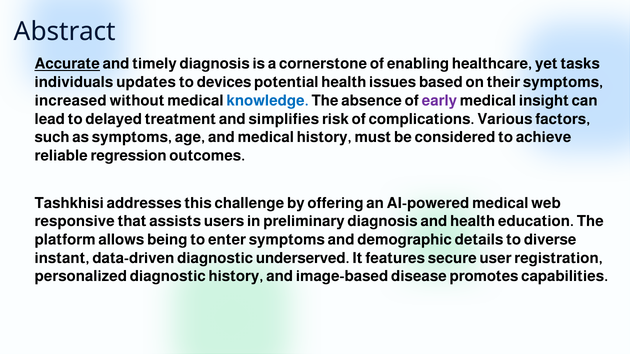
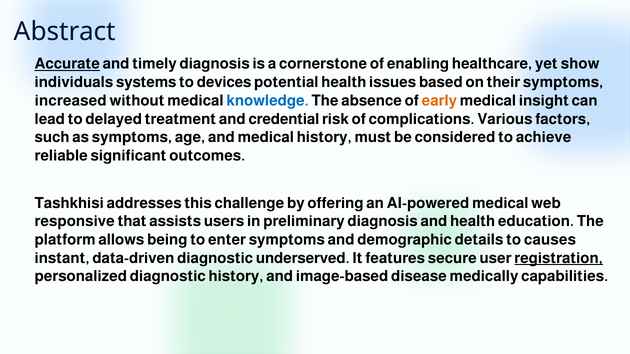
tasks: tasks -> show (580, 64)
updates: updates -> systems (146, 82)
early colour: purple -> orange (439, 101)
simplifies: simplifies -> credential (284, 119)
regression: regression -> significant (129, 156)
diverse: diverse -> causes (550, 240)
registration underline: none -> present (559, 258)
promotes: promotes -> medically (484, 277)
